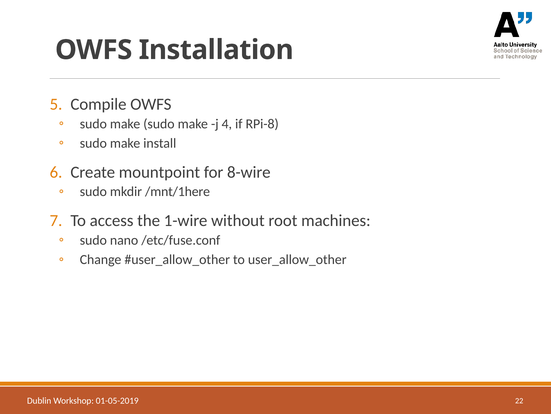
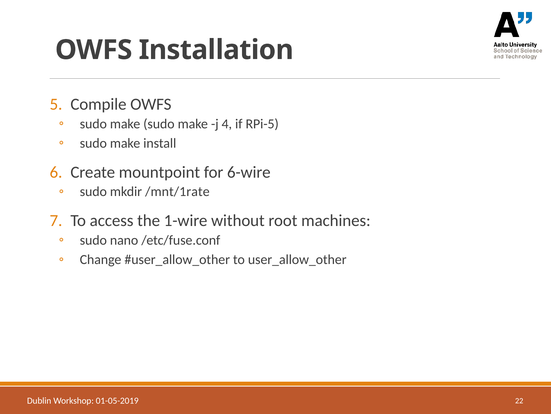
RPi-8: RPi-8 -> RPi-5 (262, 124)
8-wire: 8-wire -> 6-wire (249, 172)
/mnt/1here: /mnt/1here -> /mnt/1rate (177, 191)
